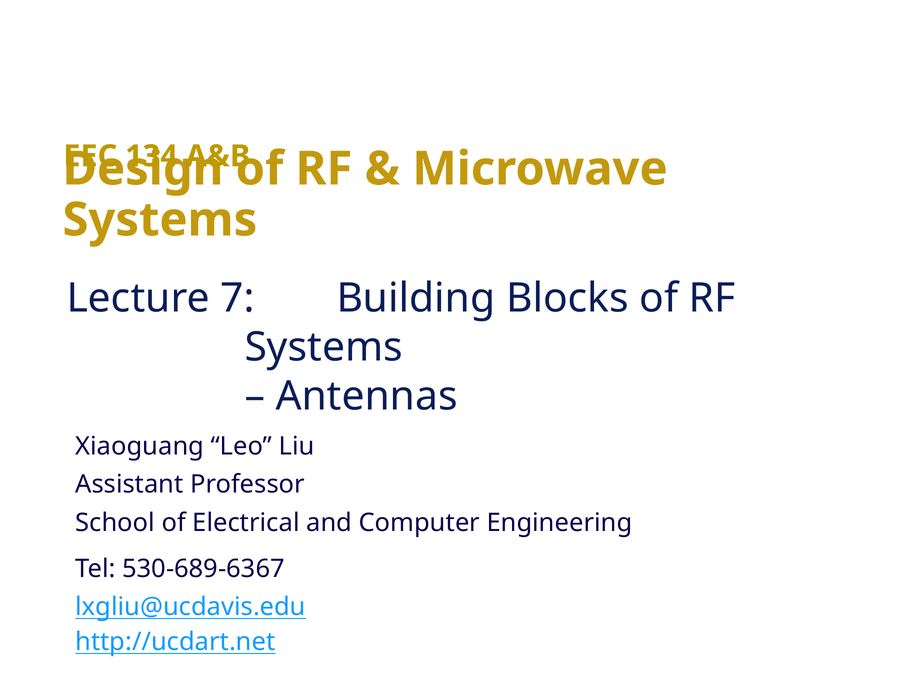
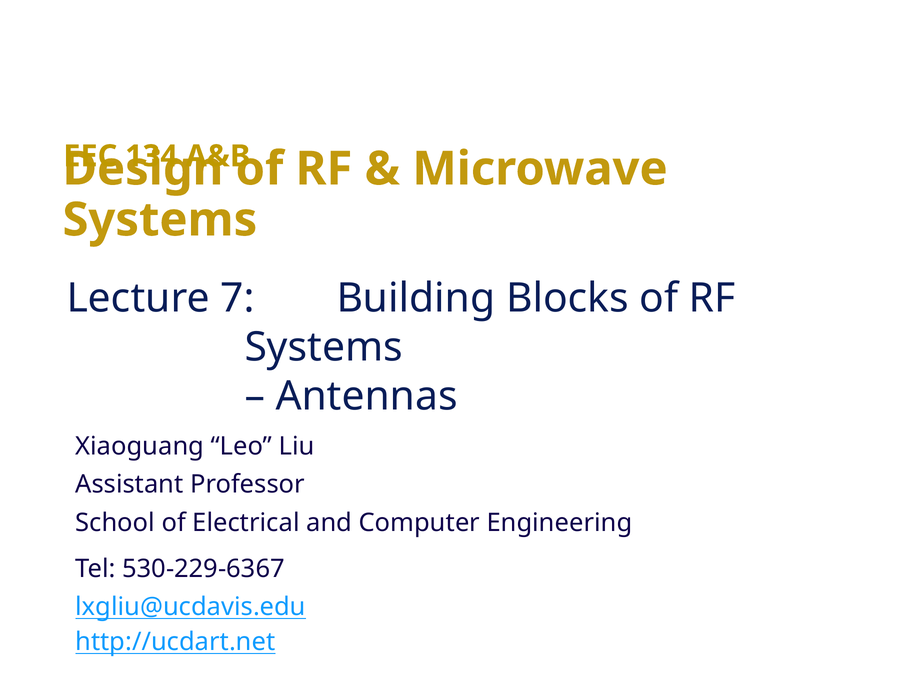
530-689-6367: 530-689-6367 -> 530-229-6367 (203, 569)
